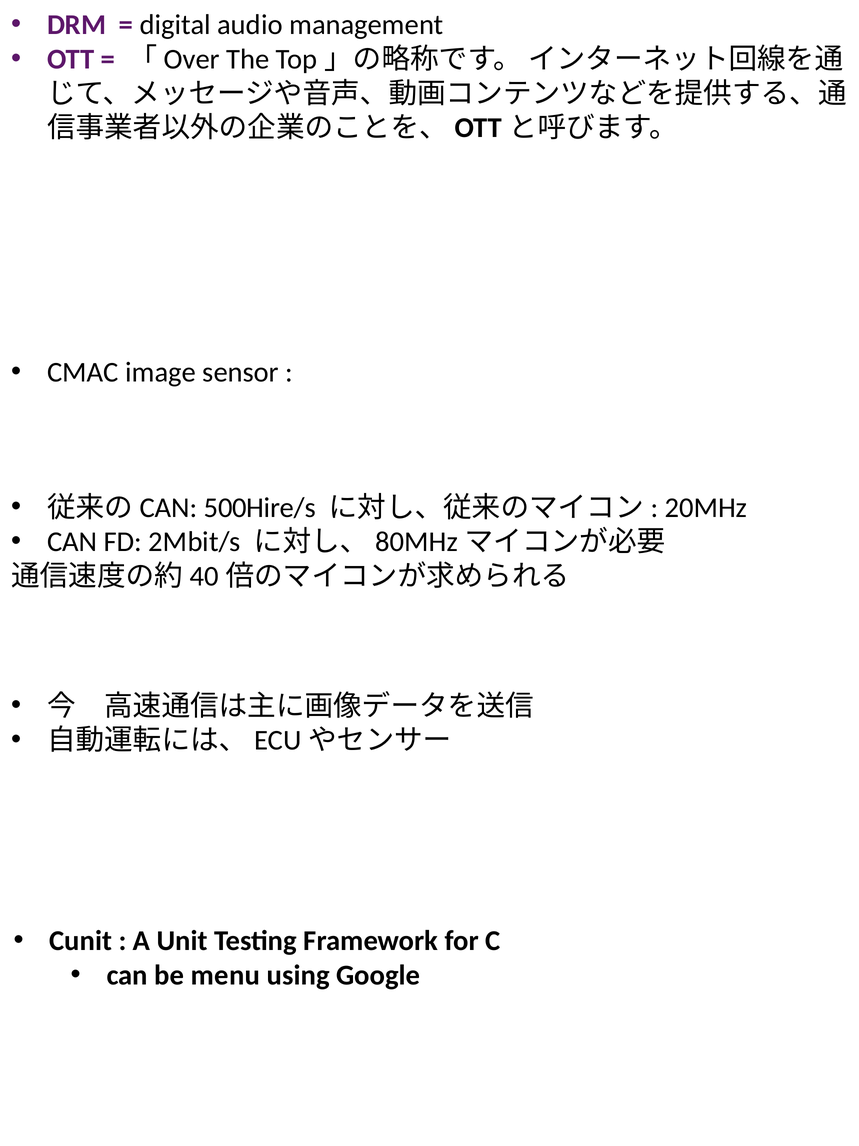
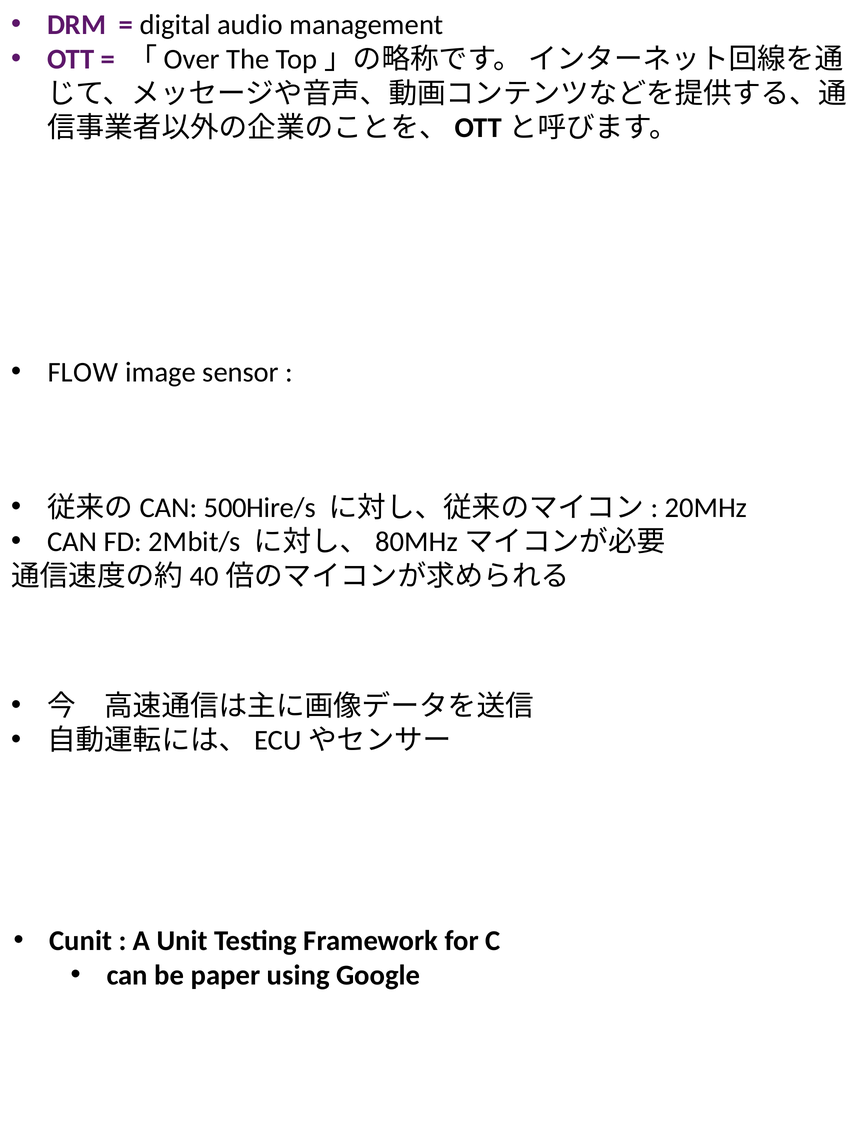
CMAC: CMAC -> FLOW (83, 372)
menu: menu -> paper (226, 975)
